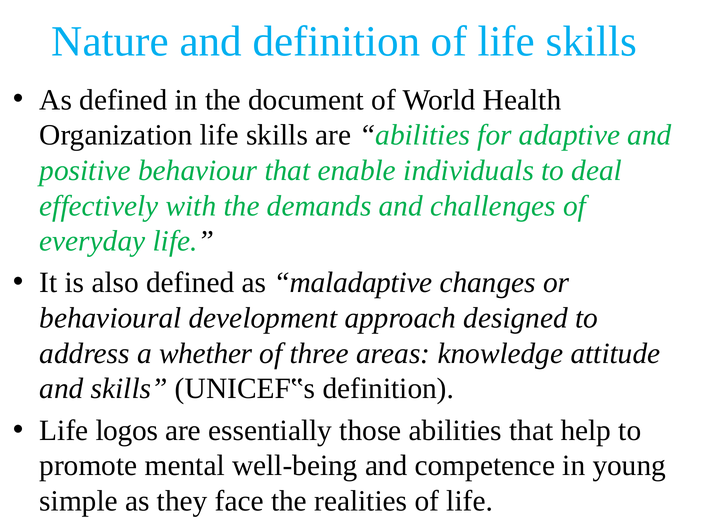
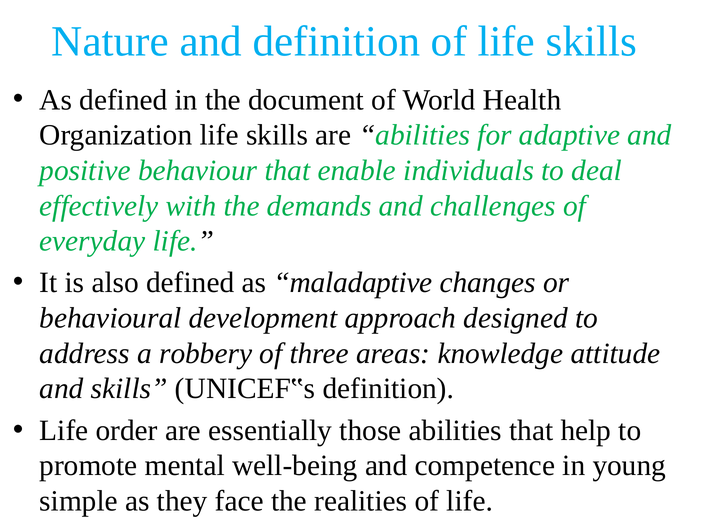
whether: whether -> robbery (206, 353)
logos: logos -> order (127, 430)
